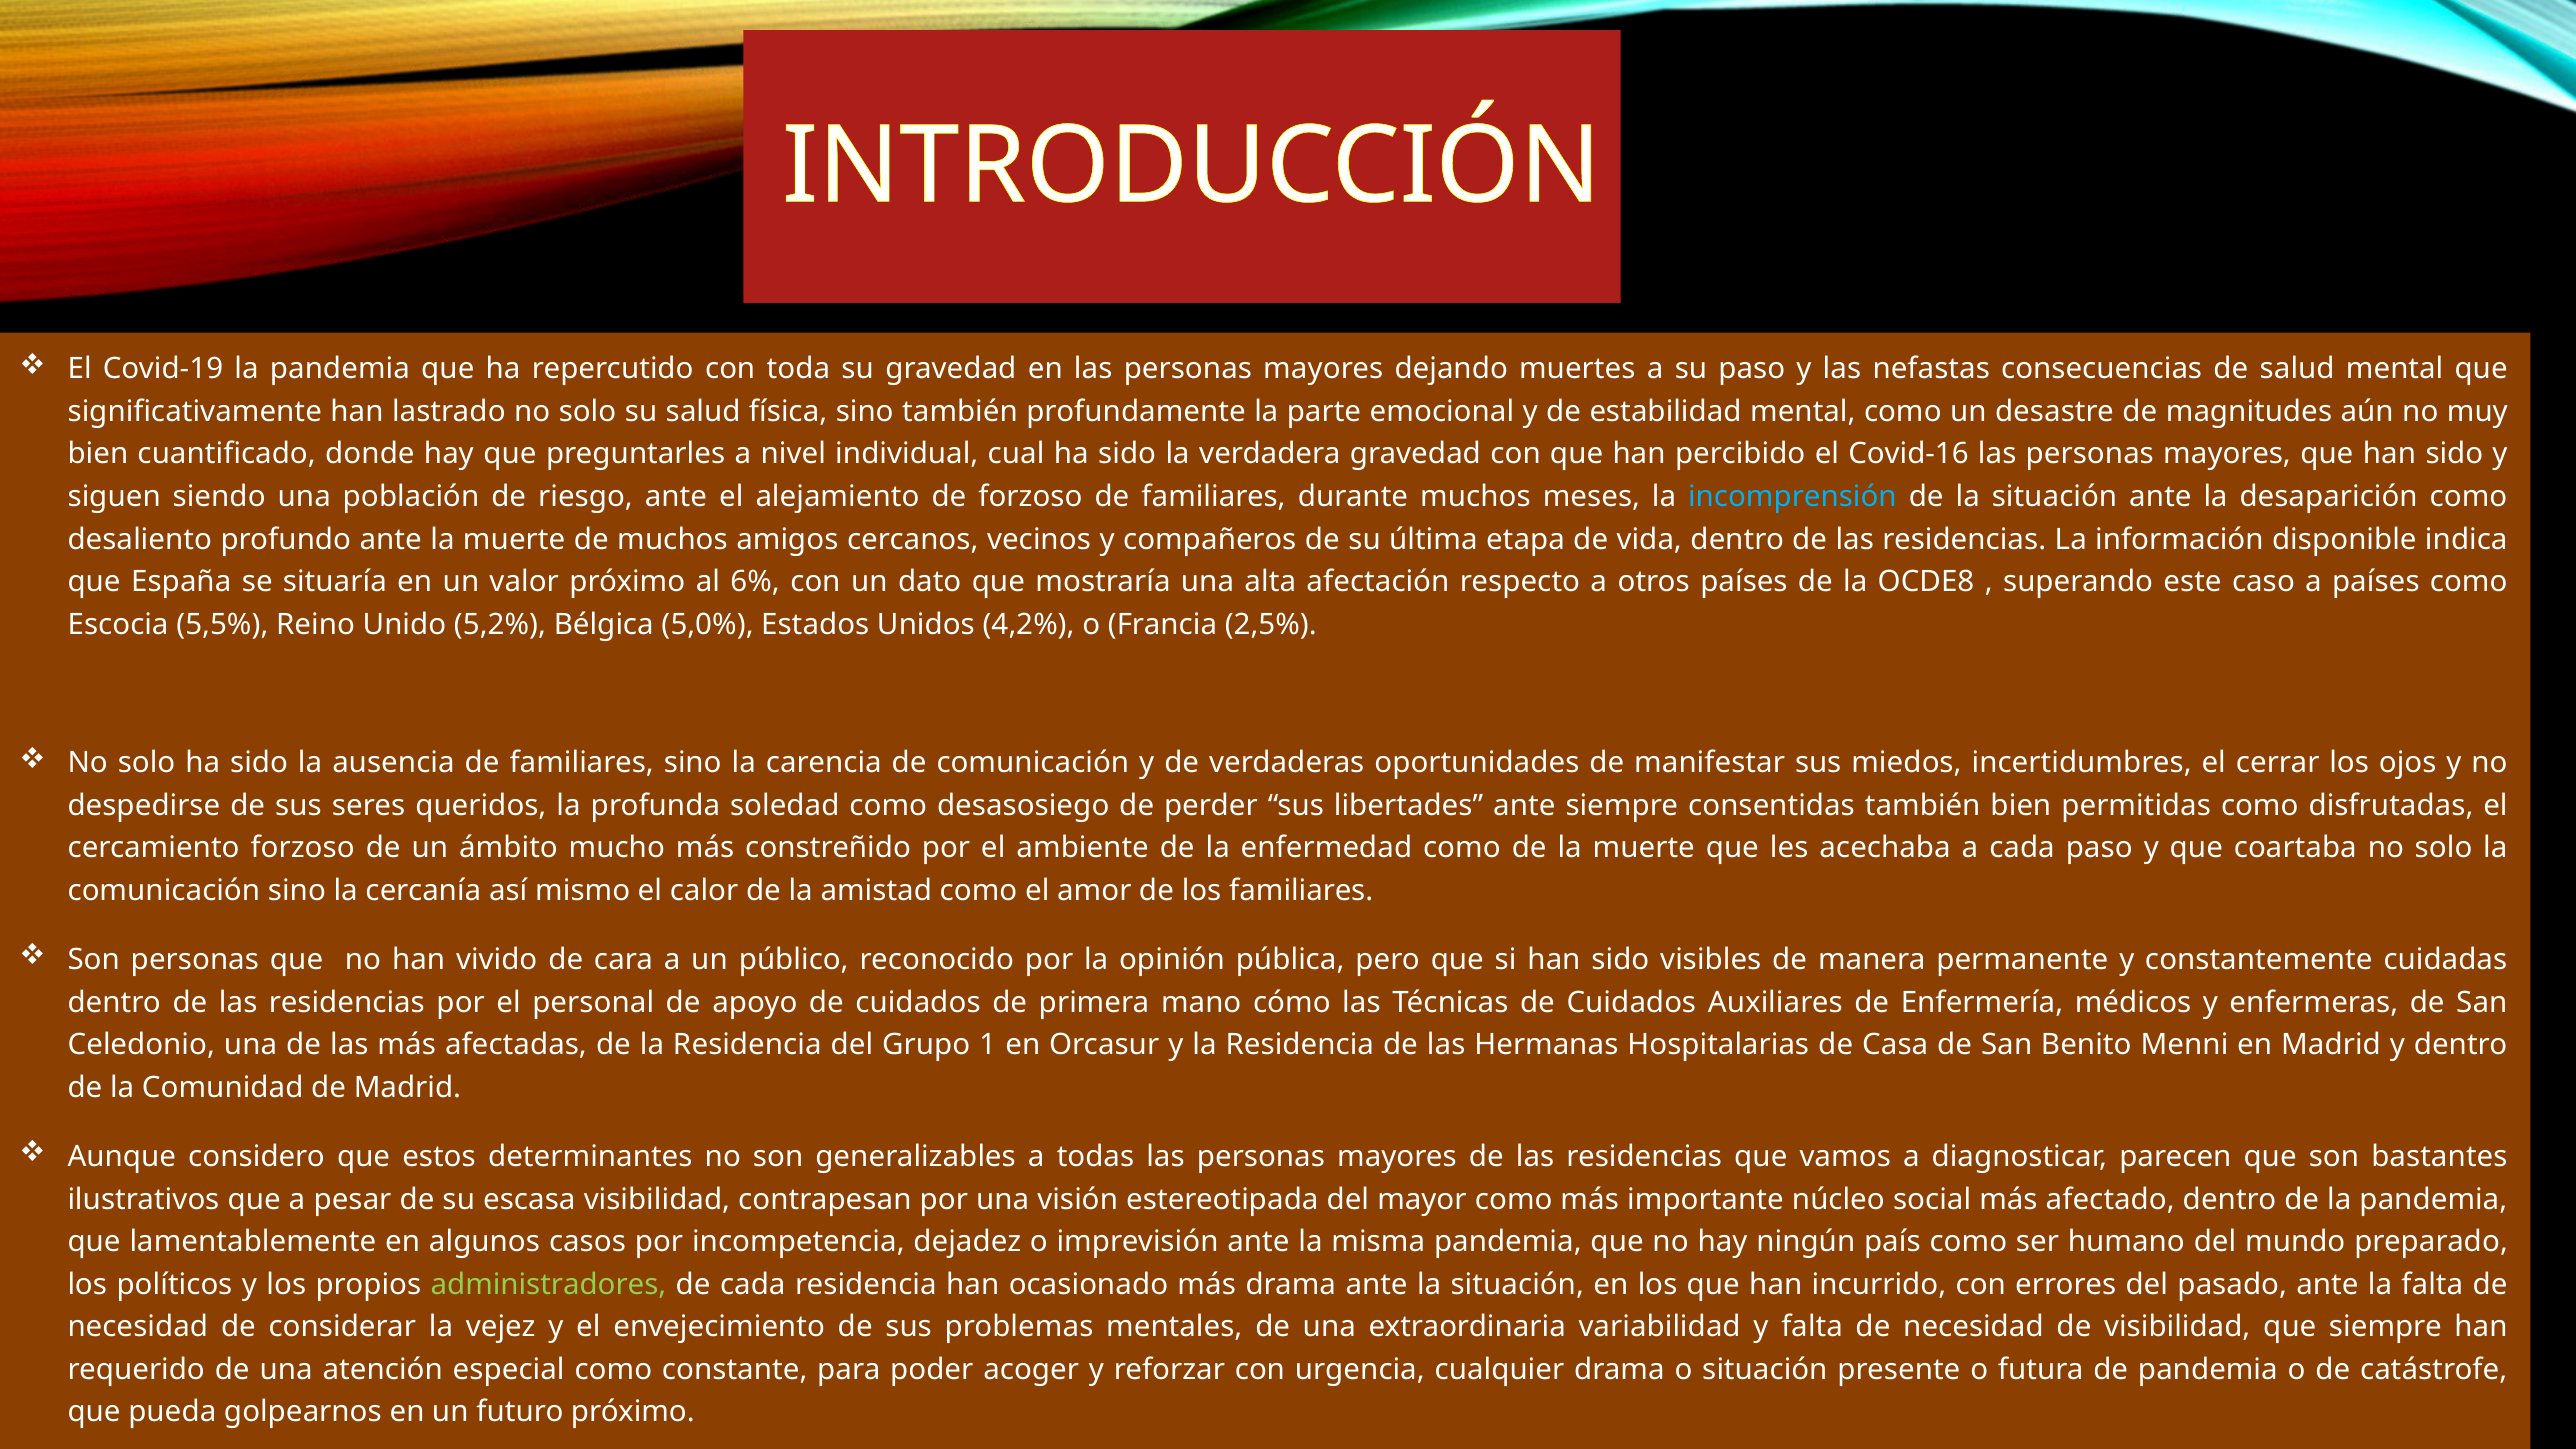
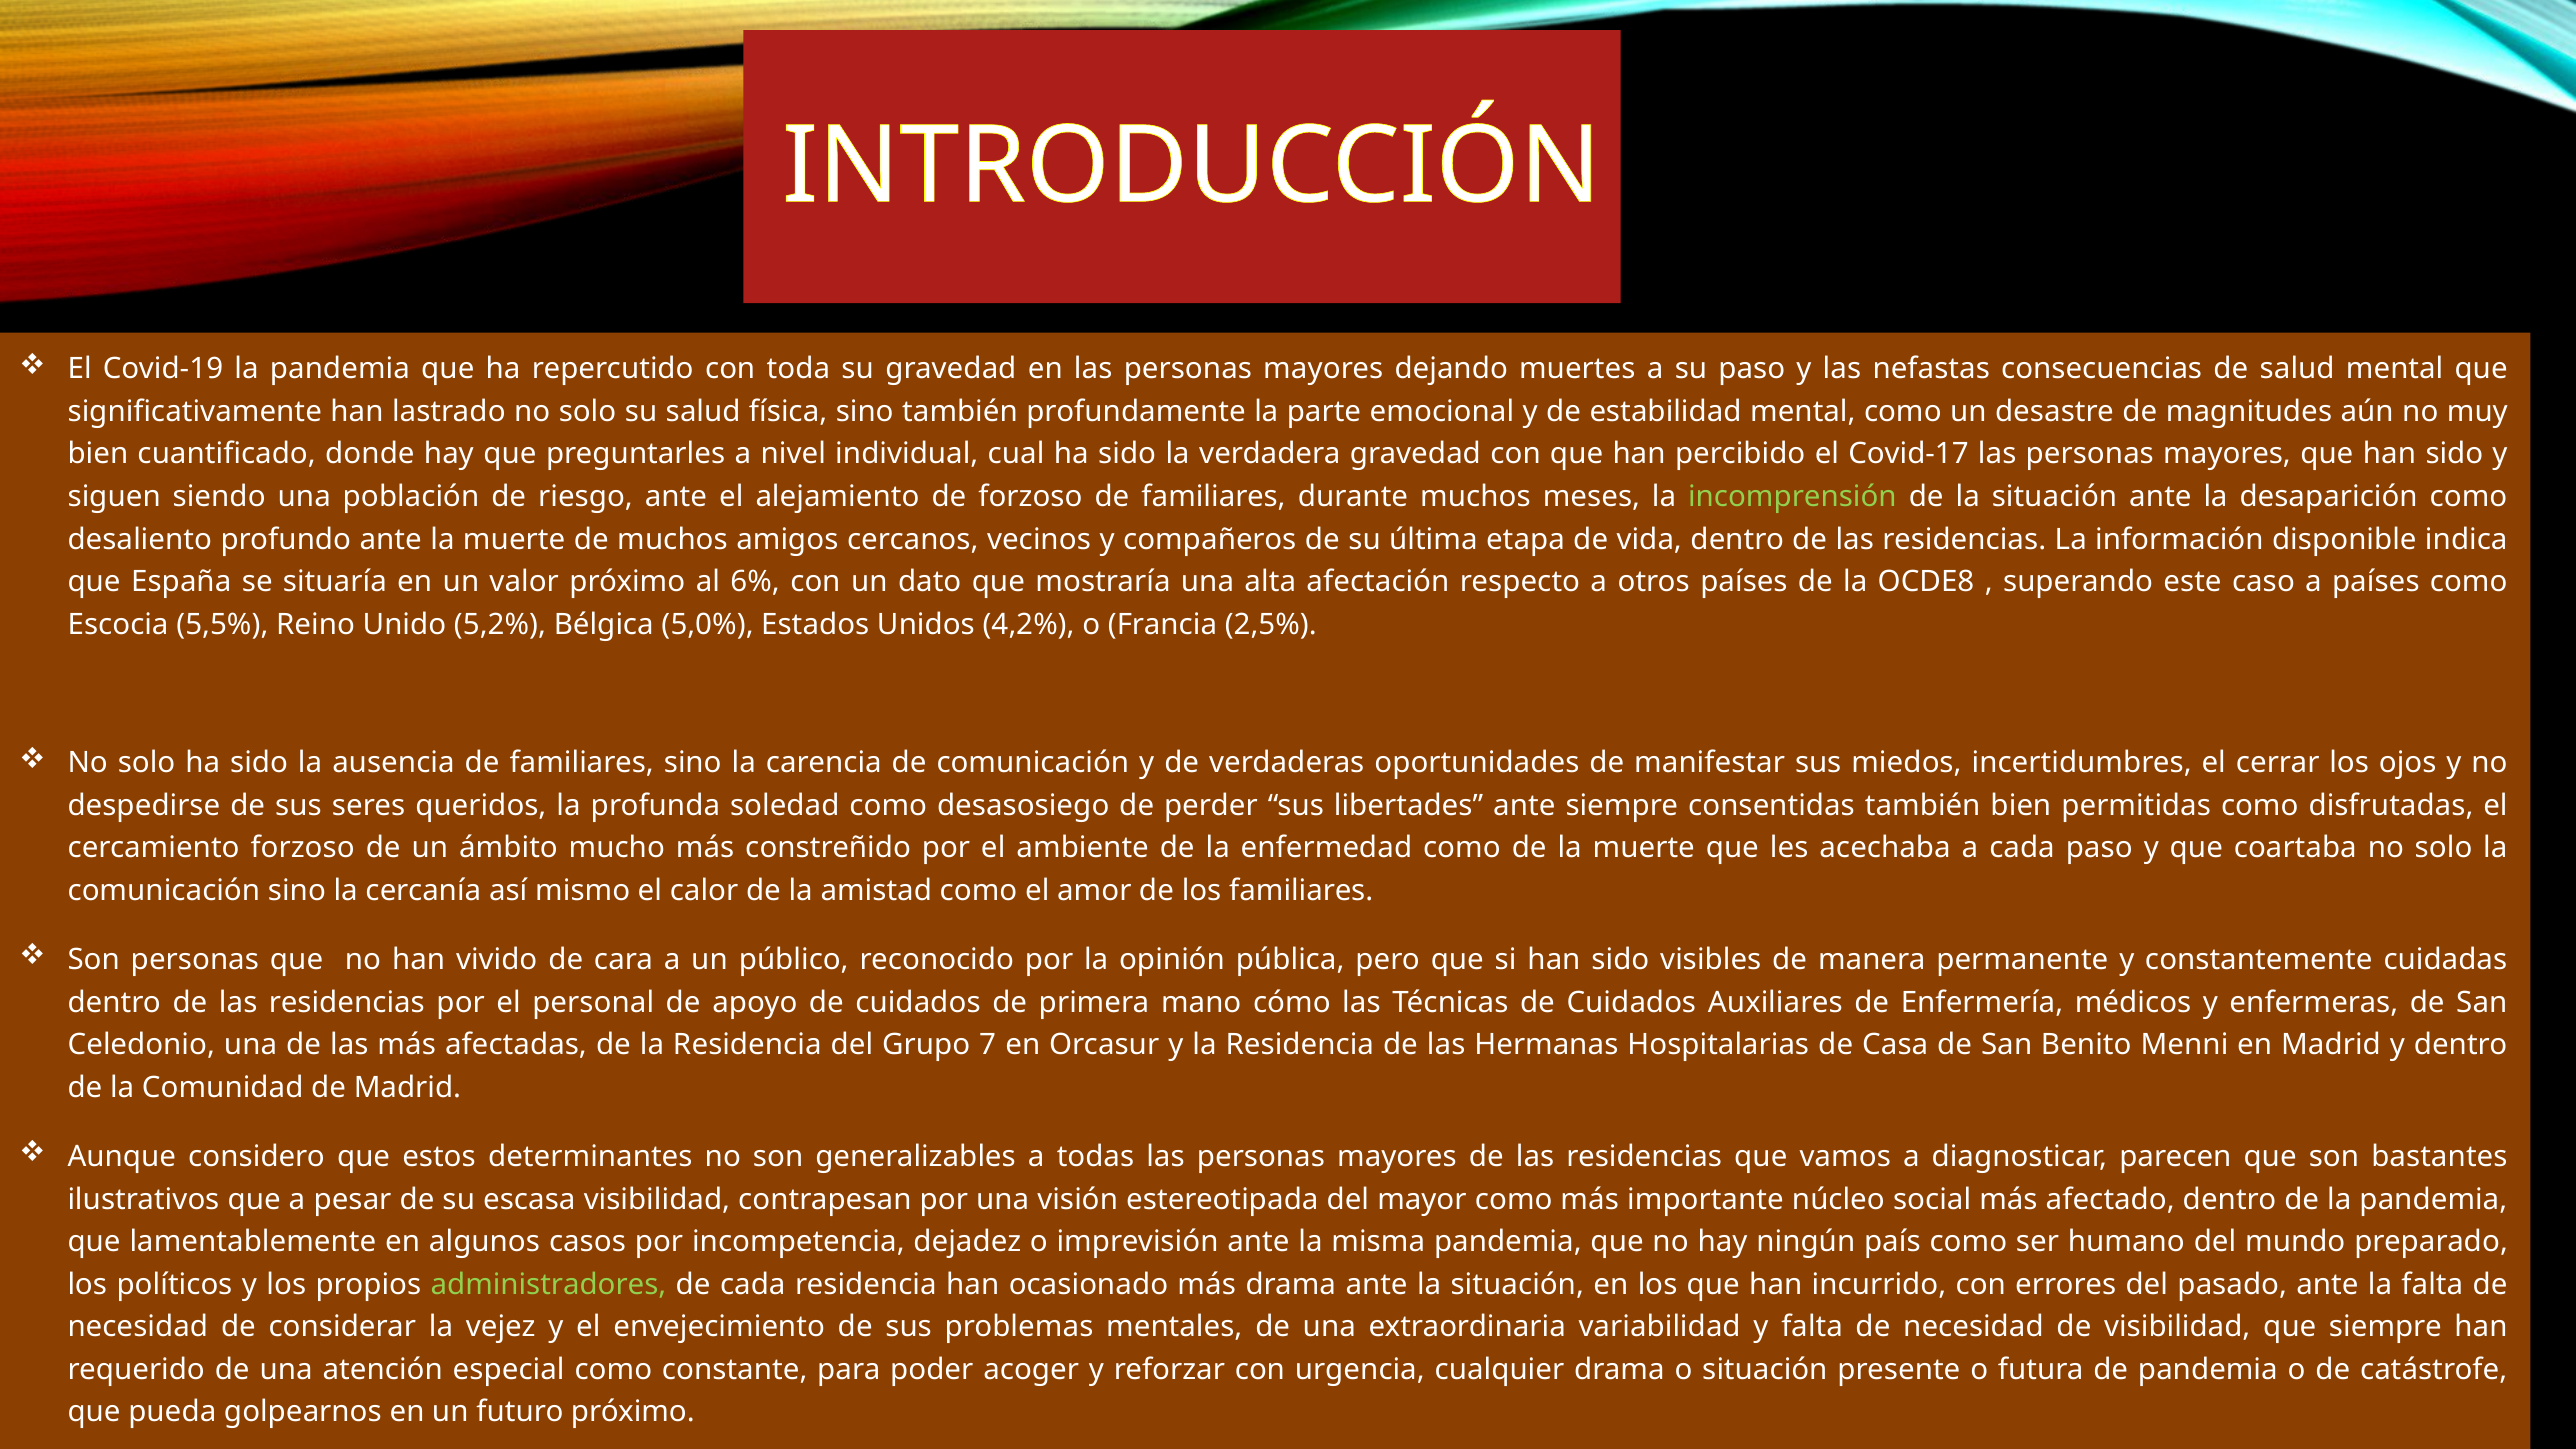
Covid-16: Covid-16 -> Covid-17 (1908, 454)
incomprensión colour: light blue -> light green (1792, 497)
1: 1 -> 7 (988, 1045)
